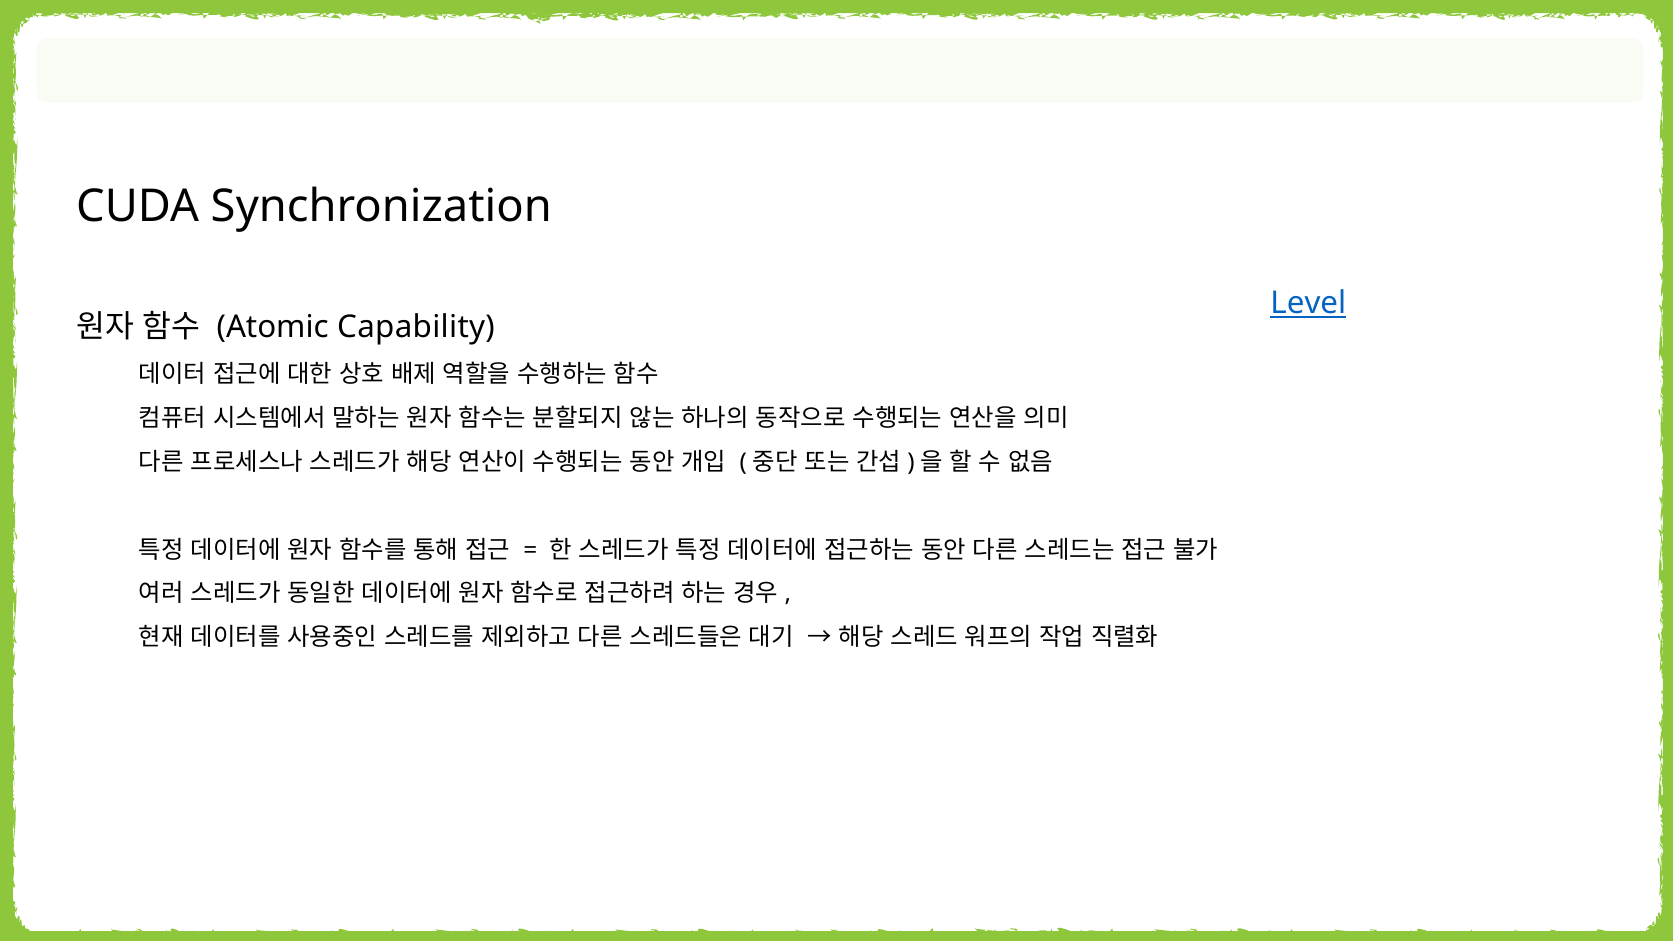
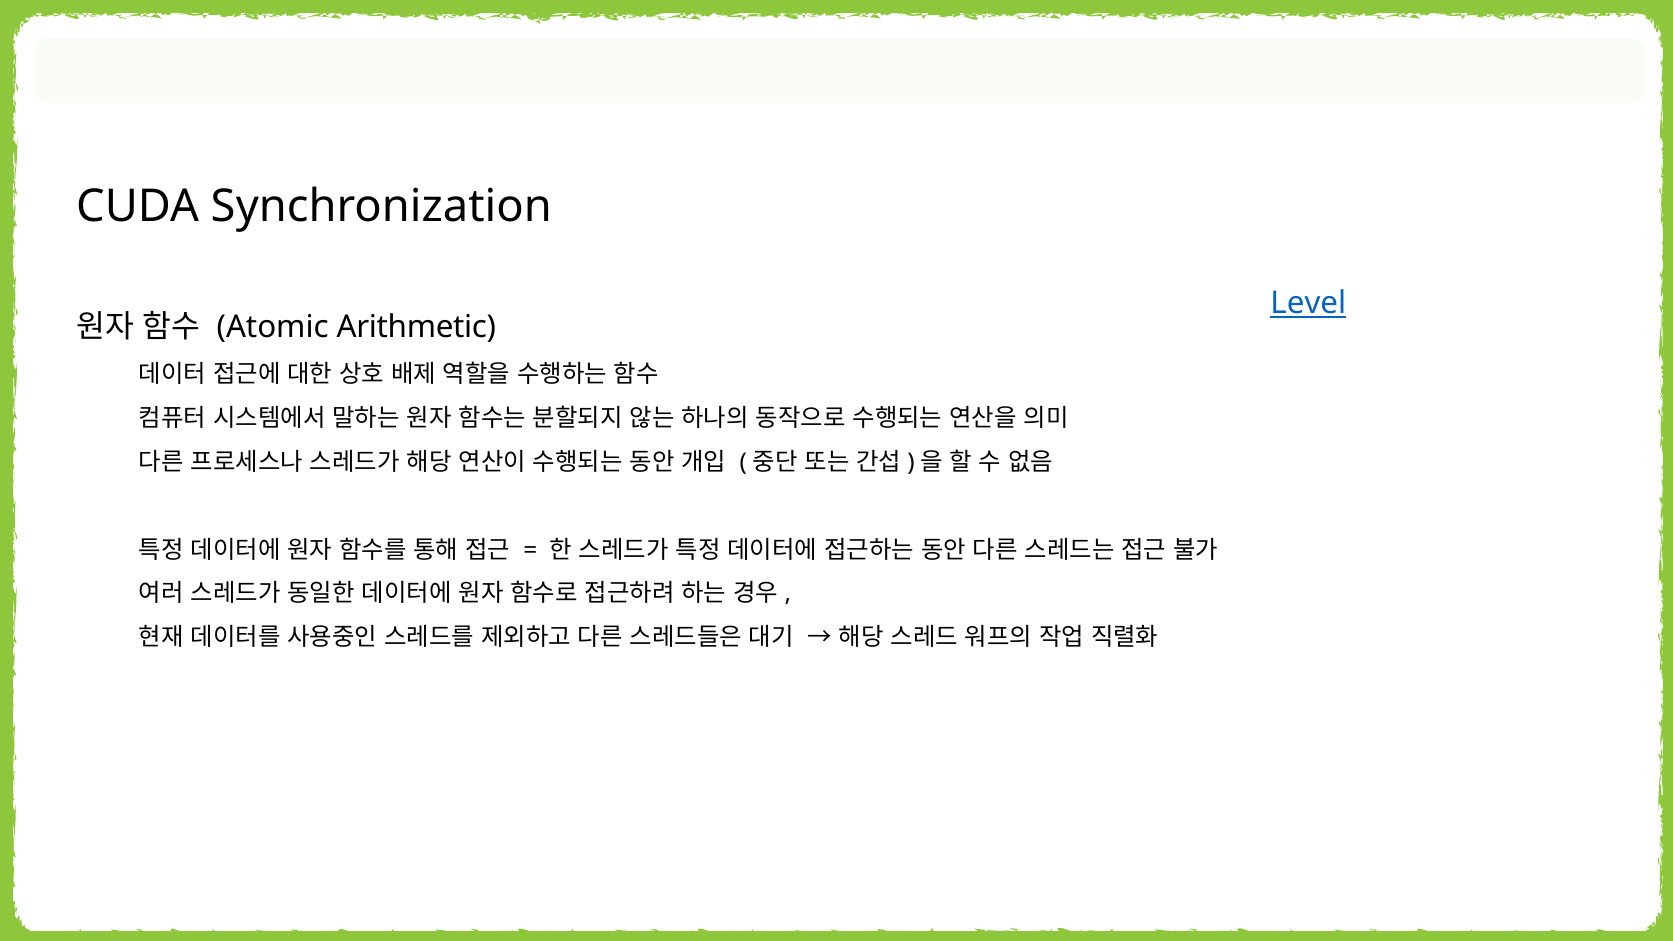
Capability: Capability -> Arithmetic (416, 327)
